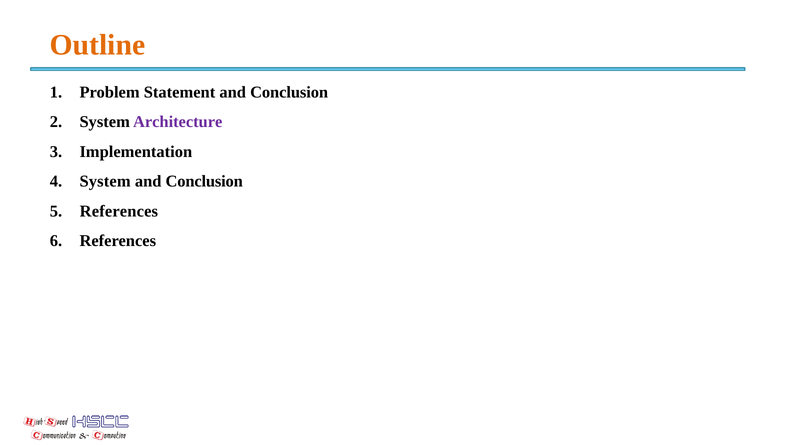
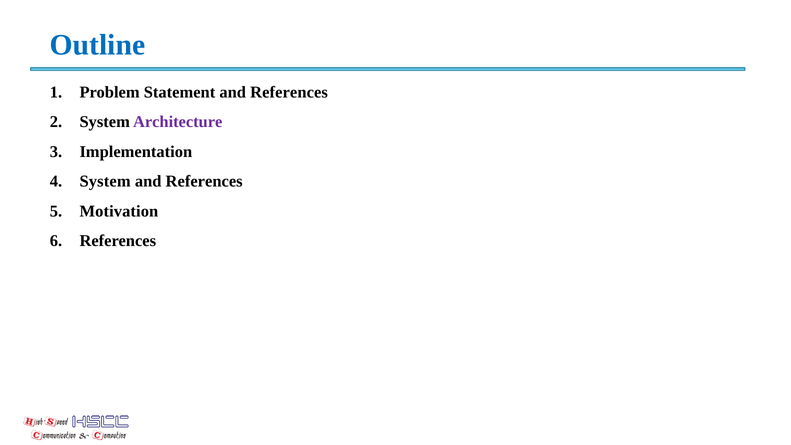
Outline colour: orange -> blue (98, 45)
Statement and Conclusion: Conclusion -> References (289, 92)
Conclusion: Conclusion -> References (204, 181)
References: References -> Motivation (119, 211)
